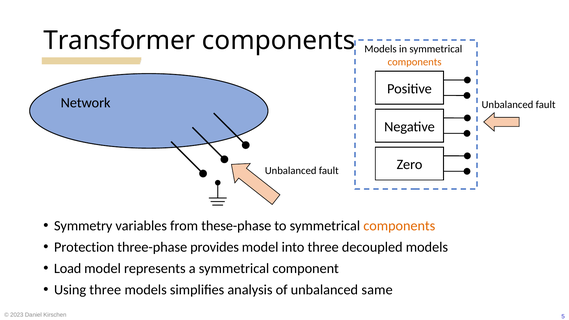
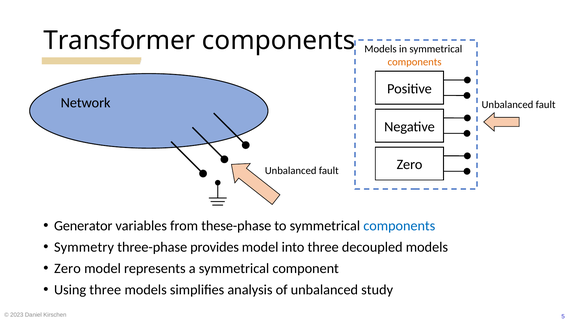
Symmetry: Symmetry -> Generator (83, 226)
components colour: orange -> blue (399, 226)
Protection: Protection -> Symmetry (84, 247)
Load: Load -> Zero (67, 268)
same: same -> study (377, 290)
